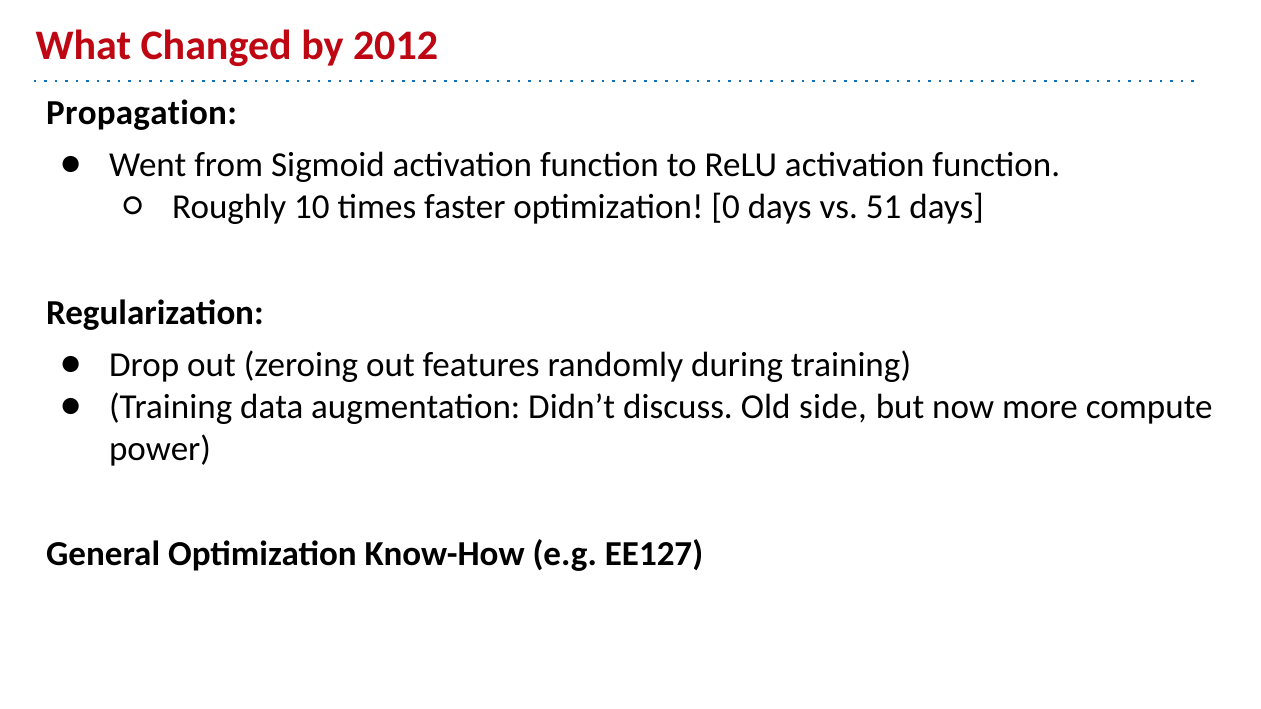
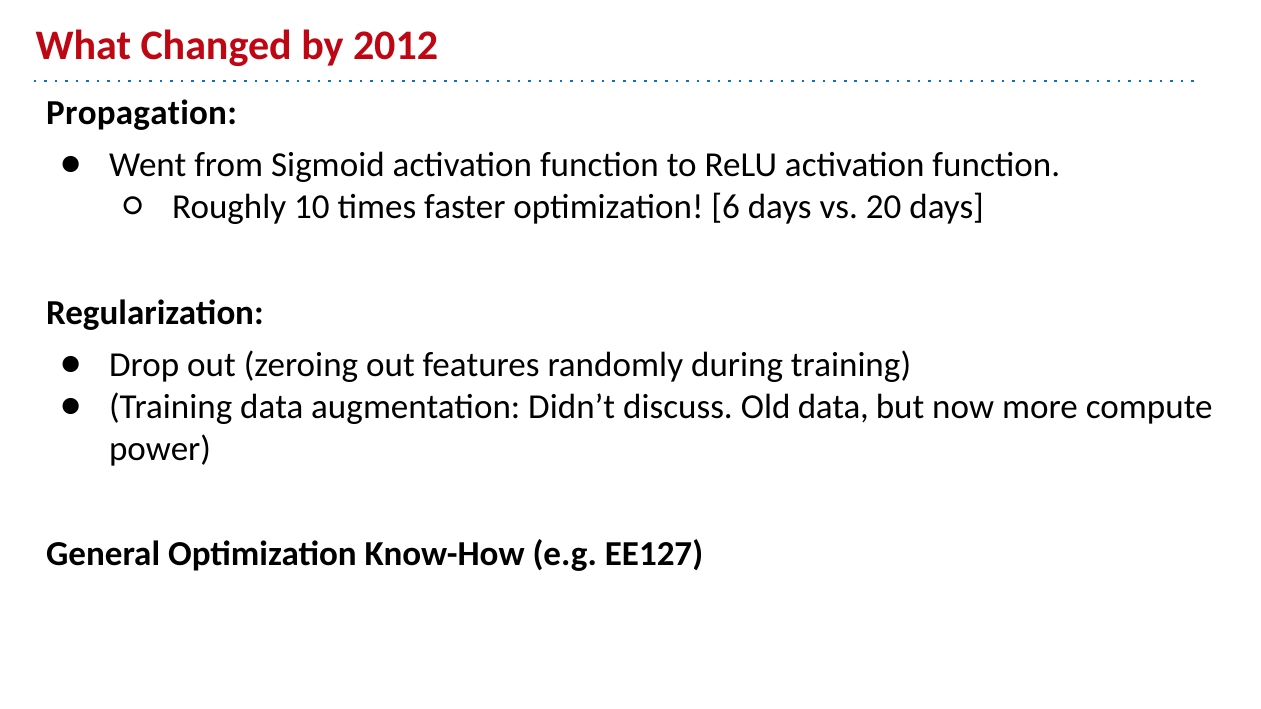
0: 0 -> 6 (726, 207)
51: 51 -> 20 (884, 207)
Old side: side -> data (833, 407)
